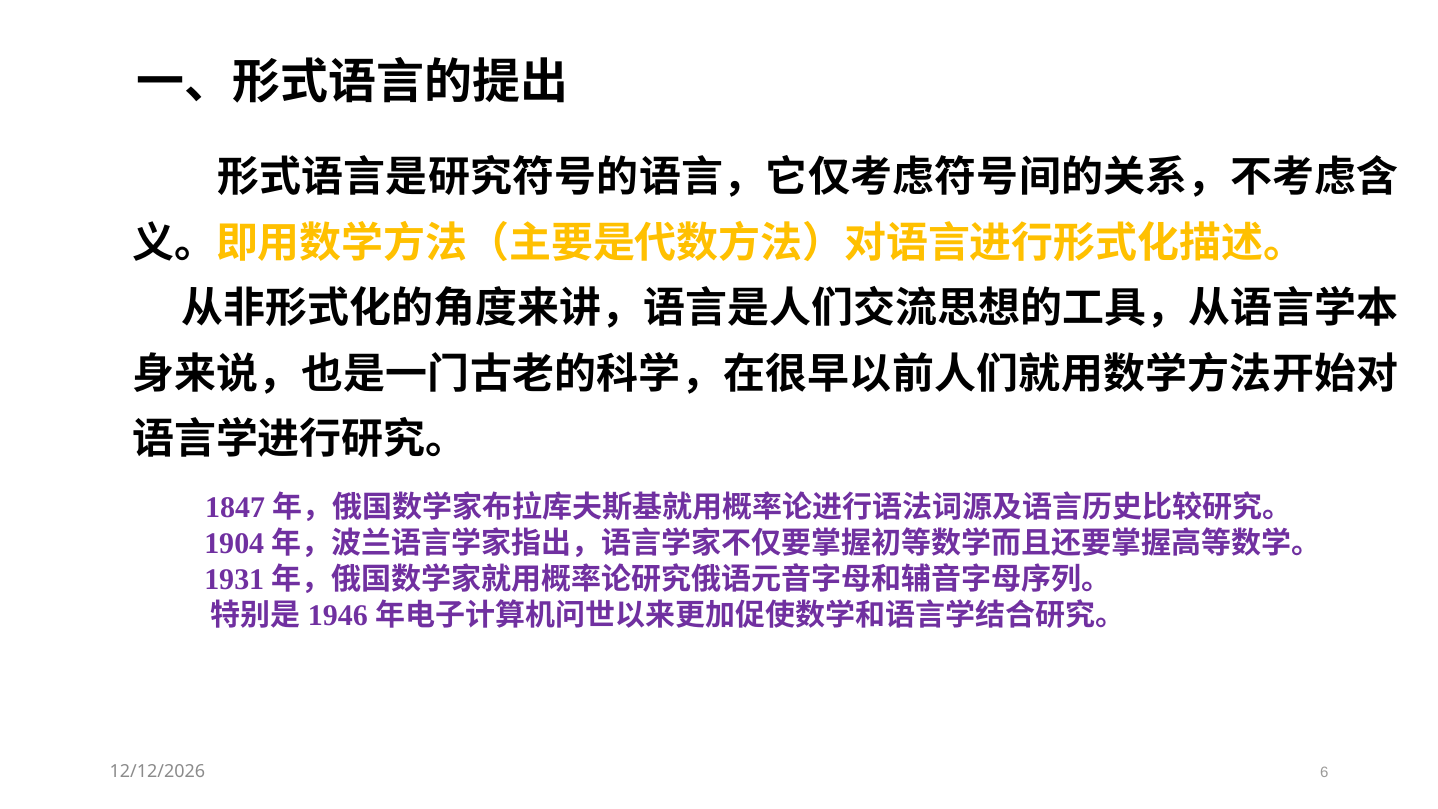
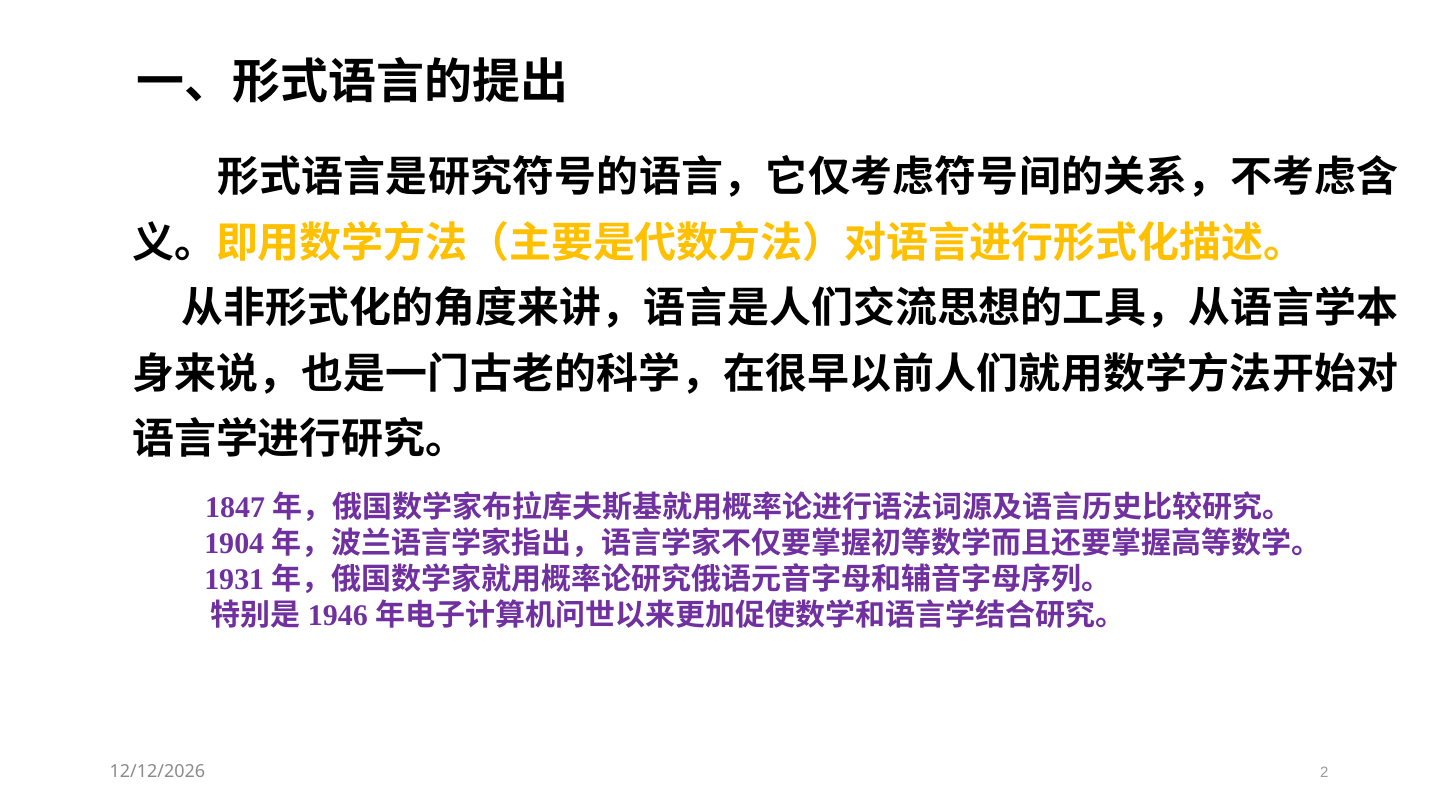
6: 6 -> 2 (1324, 772)
